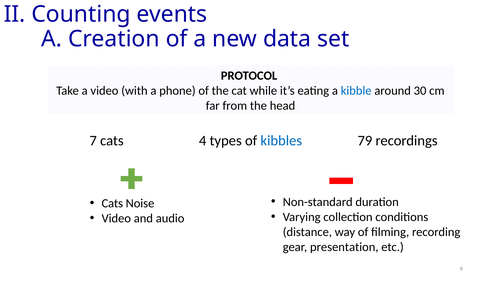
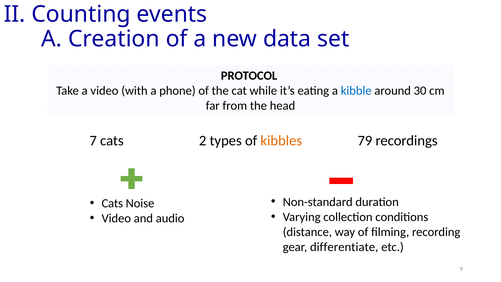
4: 4 -> 2 (203, 141)
kibbles colour: blue -> orange (281, 141)
presentation: presentation -> differentiate (344, 247)
